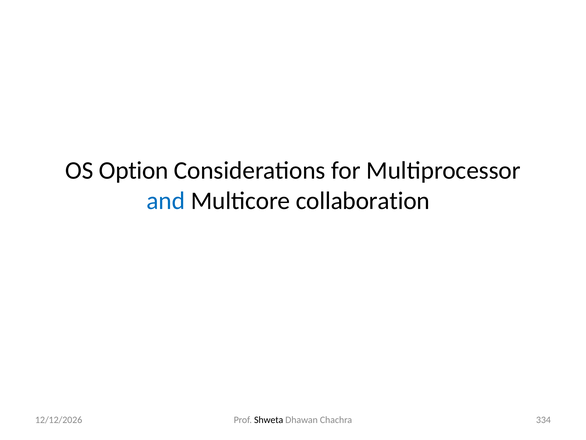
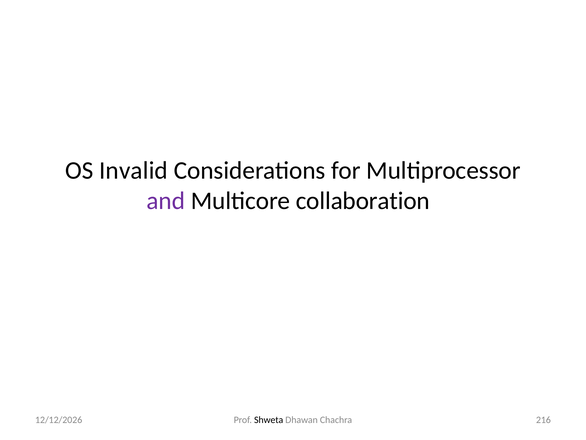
Option: Option -> Invalid (134, 170)
and colour: blue -> purple (166, 200)
334: 334 -> 216 (543, 420)
